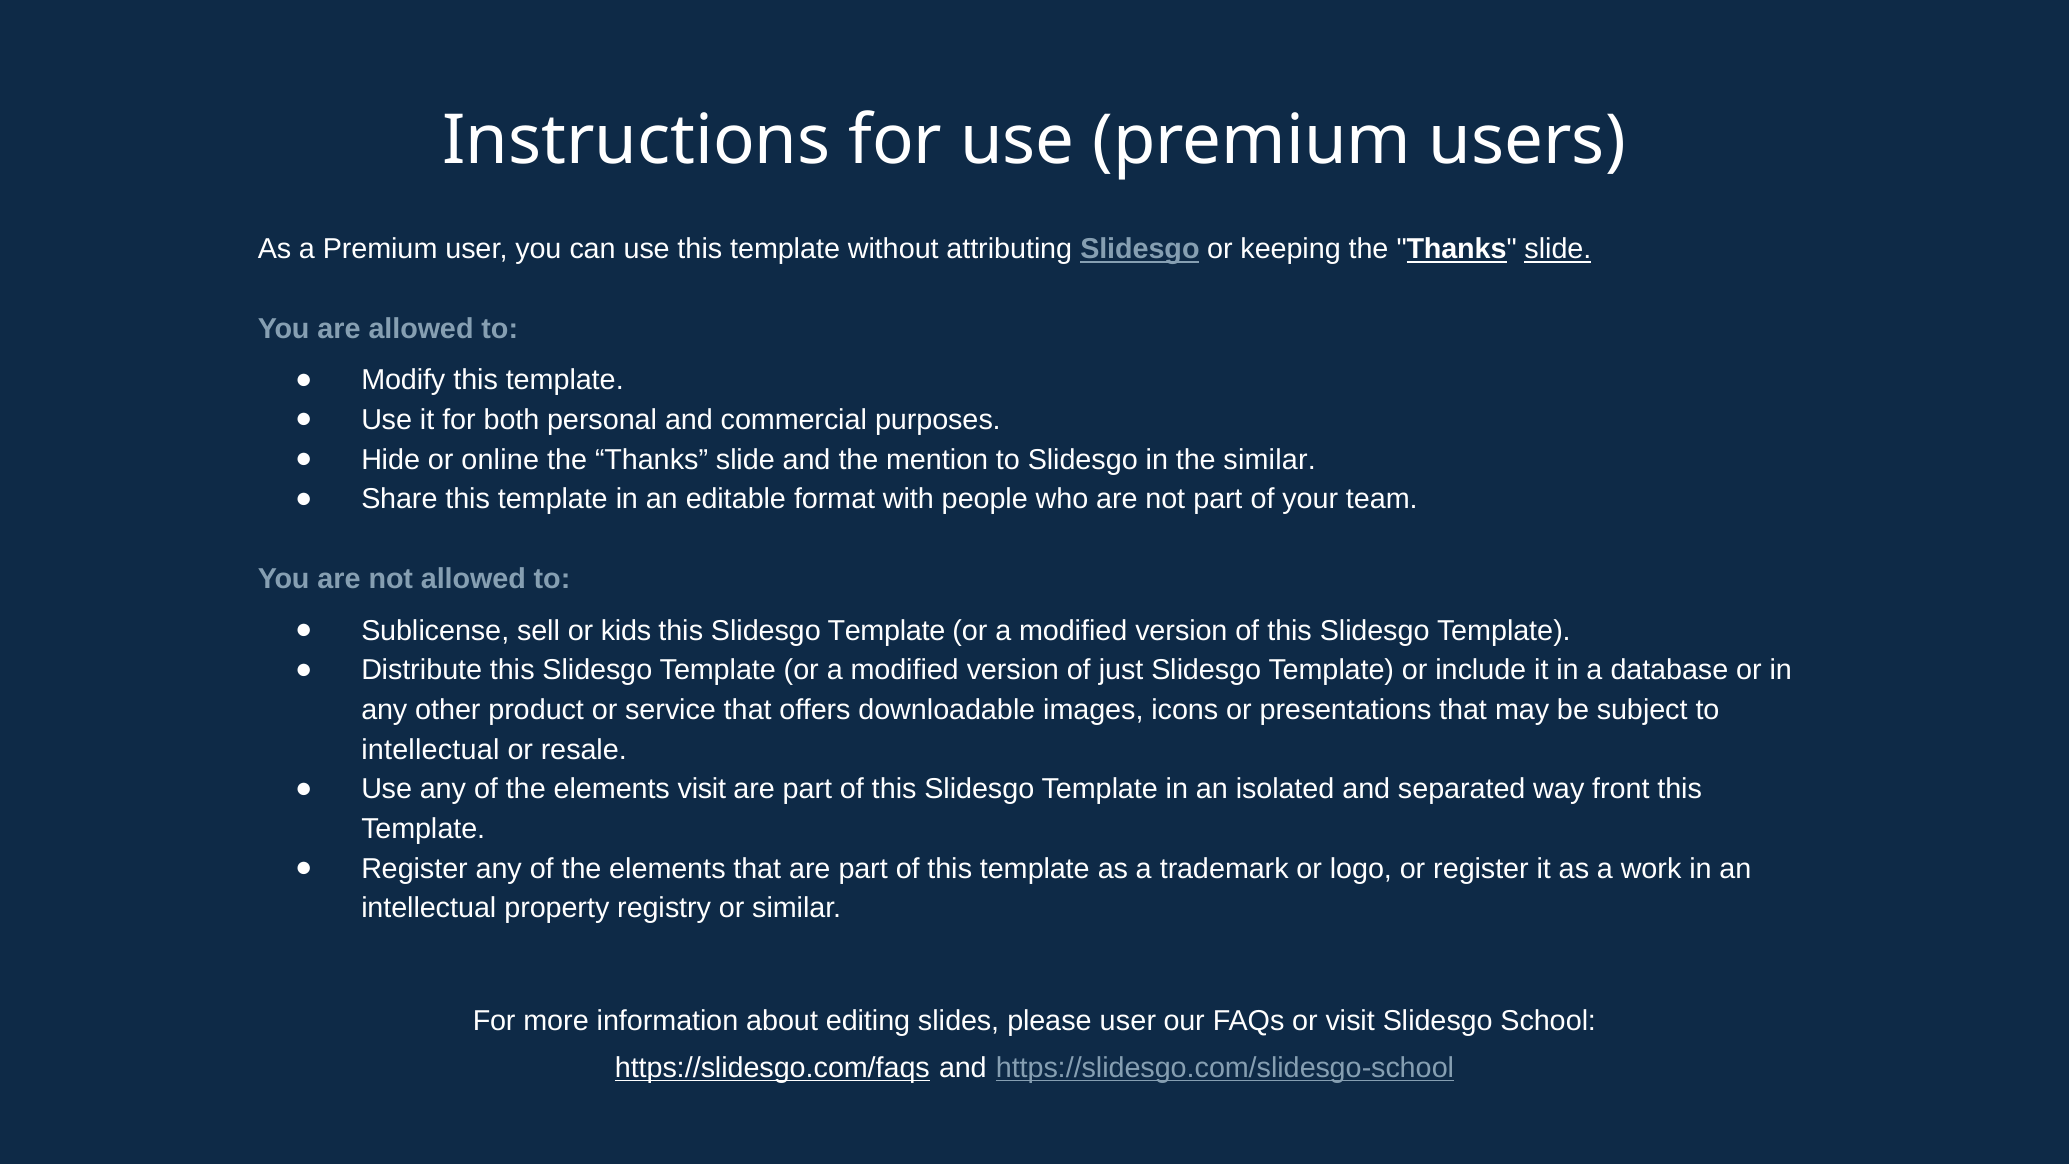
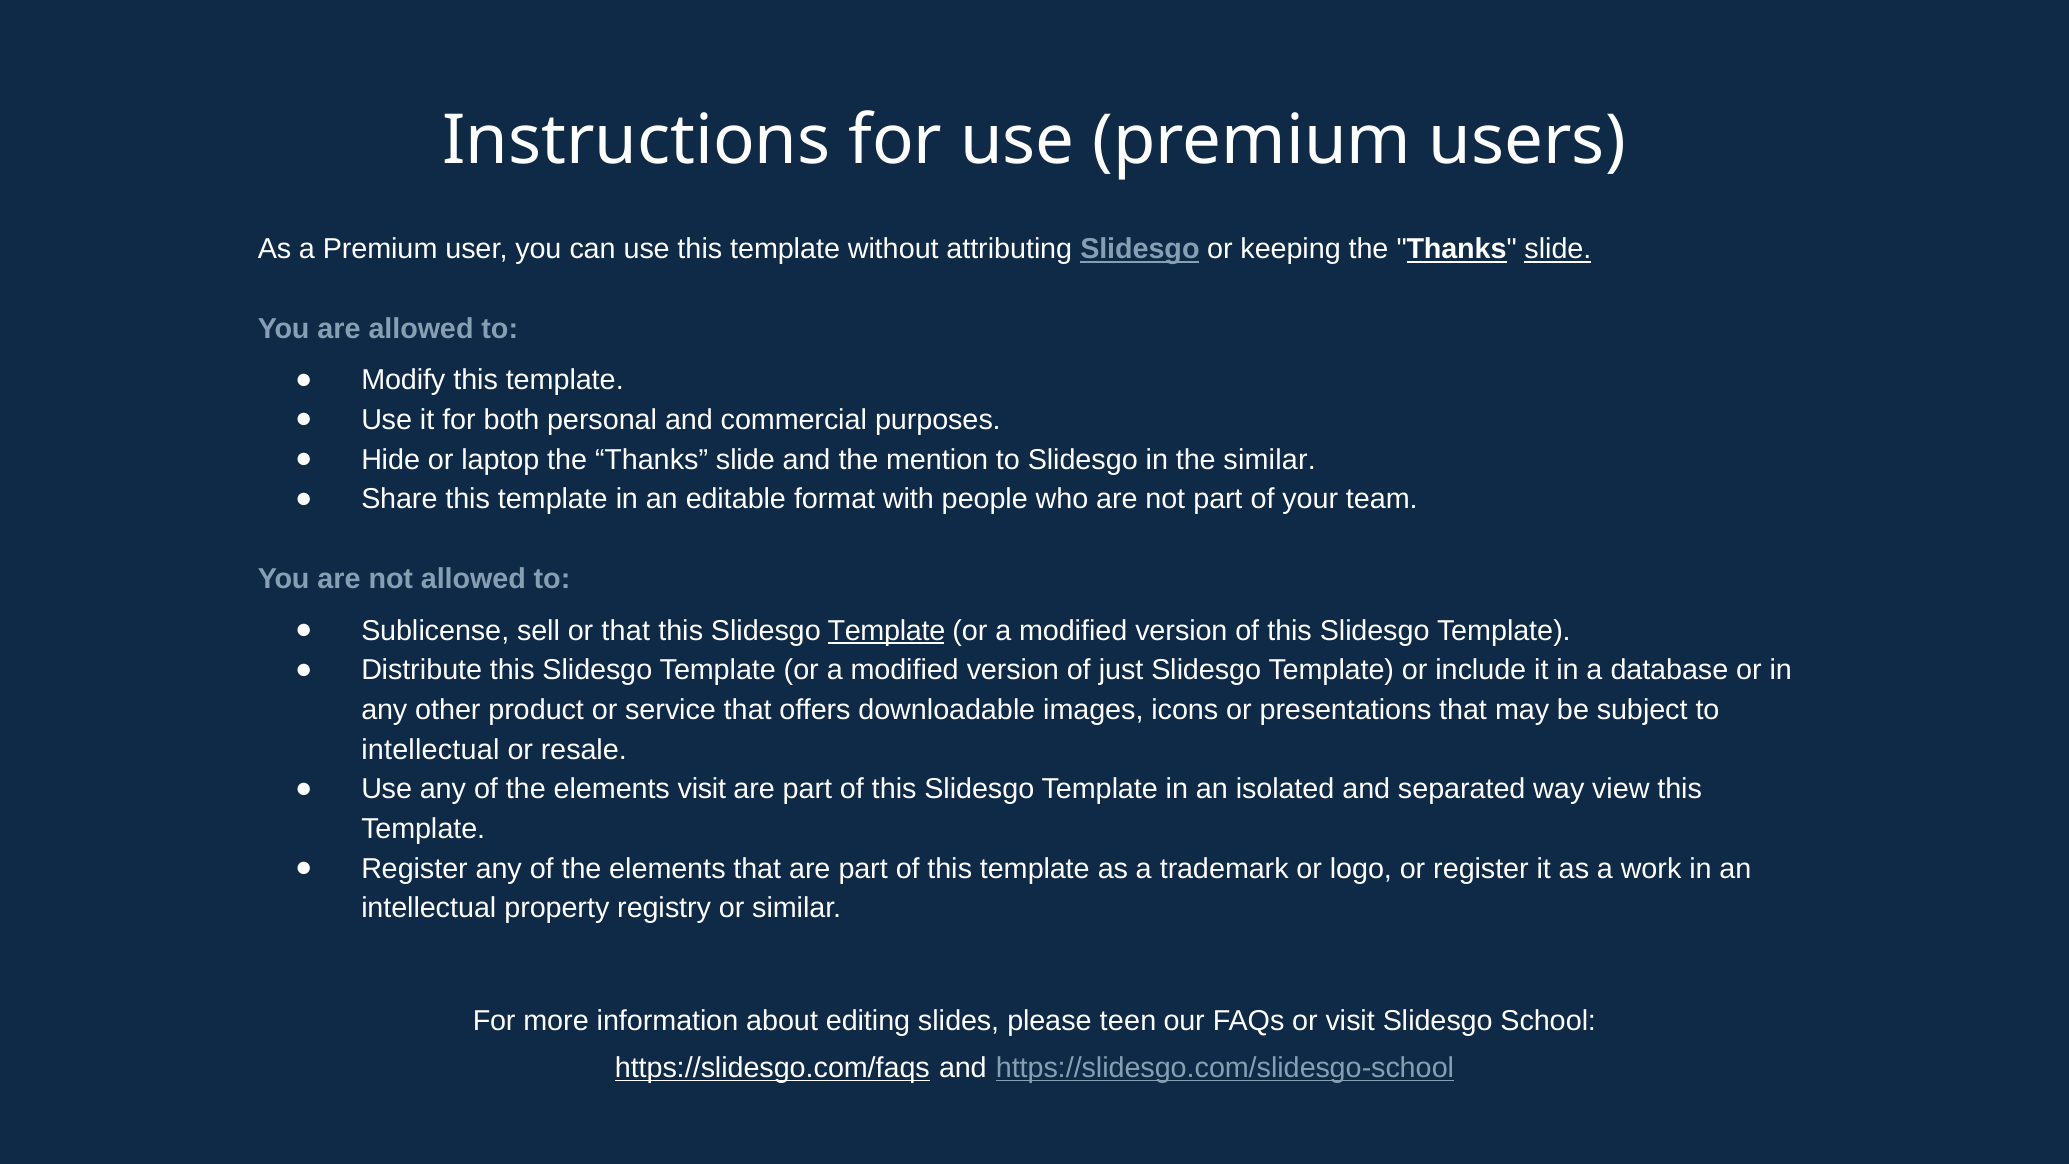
online: online -> laptop (500, 460)
or kids: kids -> that (626, 630)
Template underline: none -> present (886, 630)
front: front -> view (1621, 789)
please user: user -> teen (1128, 1021)
